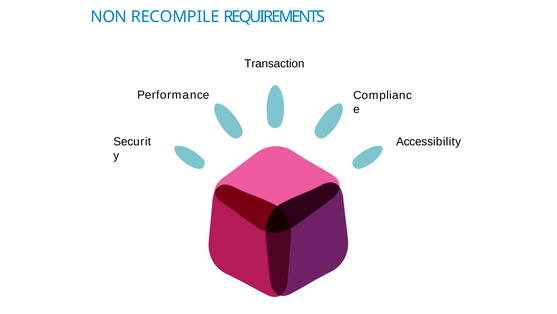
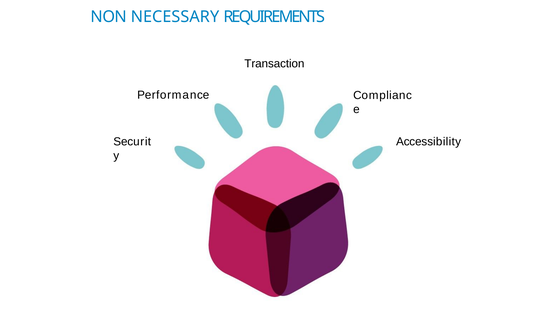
RECOMPILE: RECOMPILE -> NECESSARY (175, 17)
